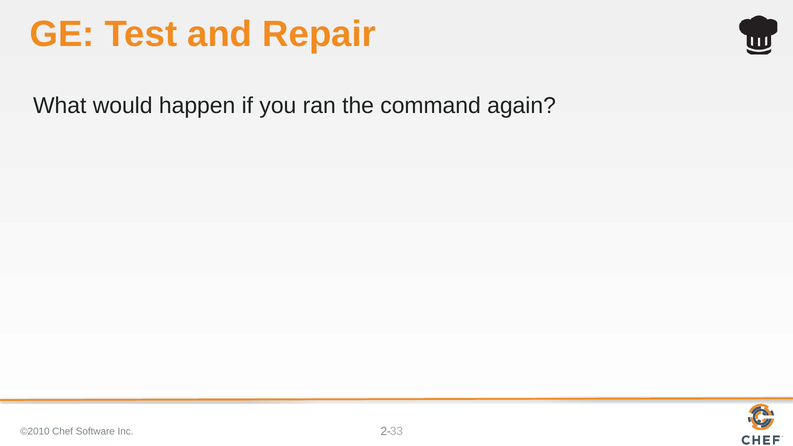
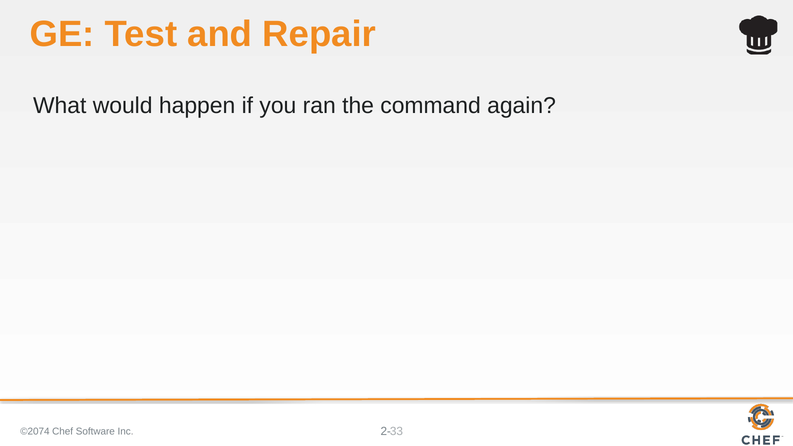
©2010: ©2010 -> ©2074 (35, 432)
